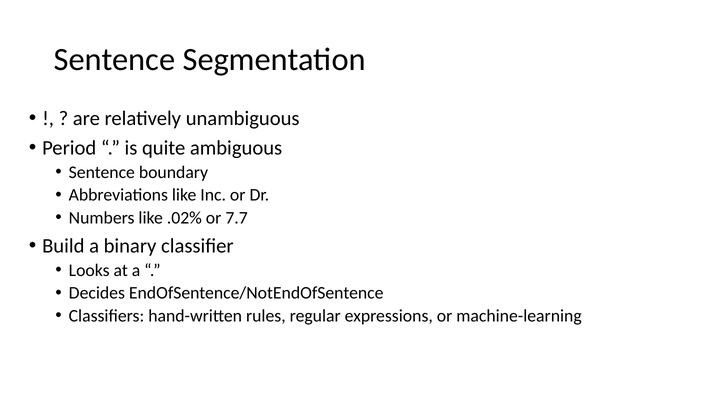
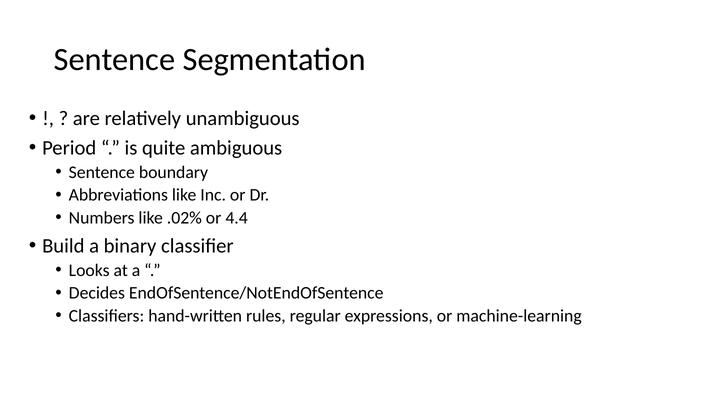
7.7: 7.7 -> 4.4 (237, 218)
